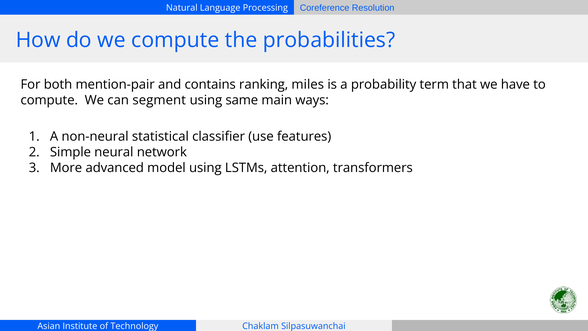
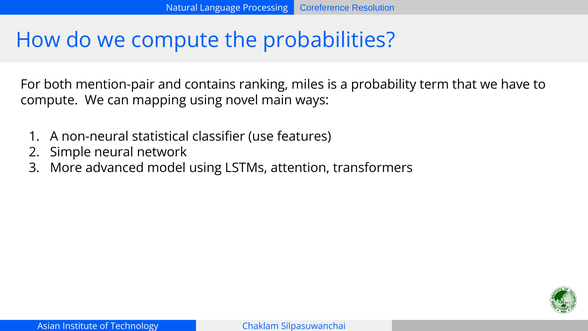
segment: segment -> mapping (159, 100)
same: same -> novel (242, 100)
